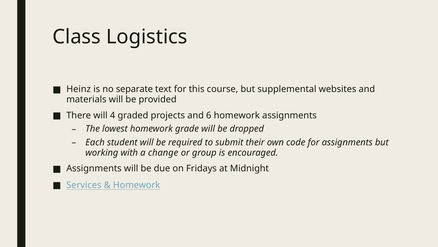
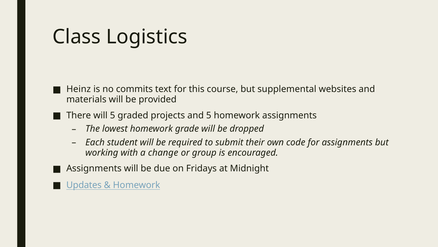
separate: separate -> commits (134, 89)
will 4: 4 -> 5 (113, 115)
and 6: 6 -> 5 (209, 115)
Services: Services -> Updates (84, 185)
